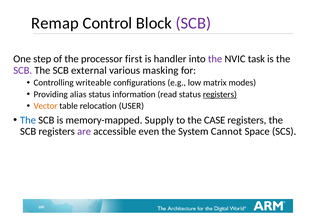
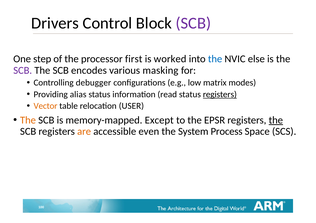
Remap: Remap -> Drivers (55, 23)
handler: handler -> worked (170, 59)
the colour: purple -> blue (215, 59)
task: task -> else (256, 59)
external: external -> encodes (89, 70)
writeable: writeable -> debugger (93, 83)
The colour: blue -> orange (28, 120)
Supply: Supply -> Except (159, 120)
CASE: CASE -> EPSR (215, 120)
the underline: none -> present (276, 120)
are colour: purple -> orange (84, 132)
Cannot: Cannot -> Process (227, 132)
